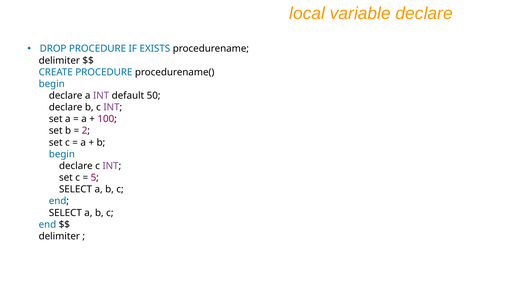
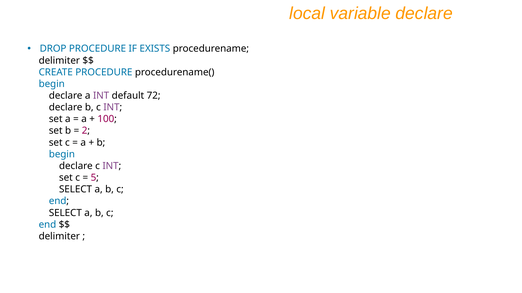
50: 50 -> 72 (154, 96)
